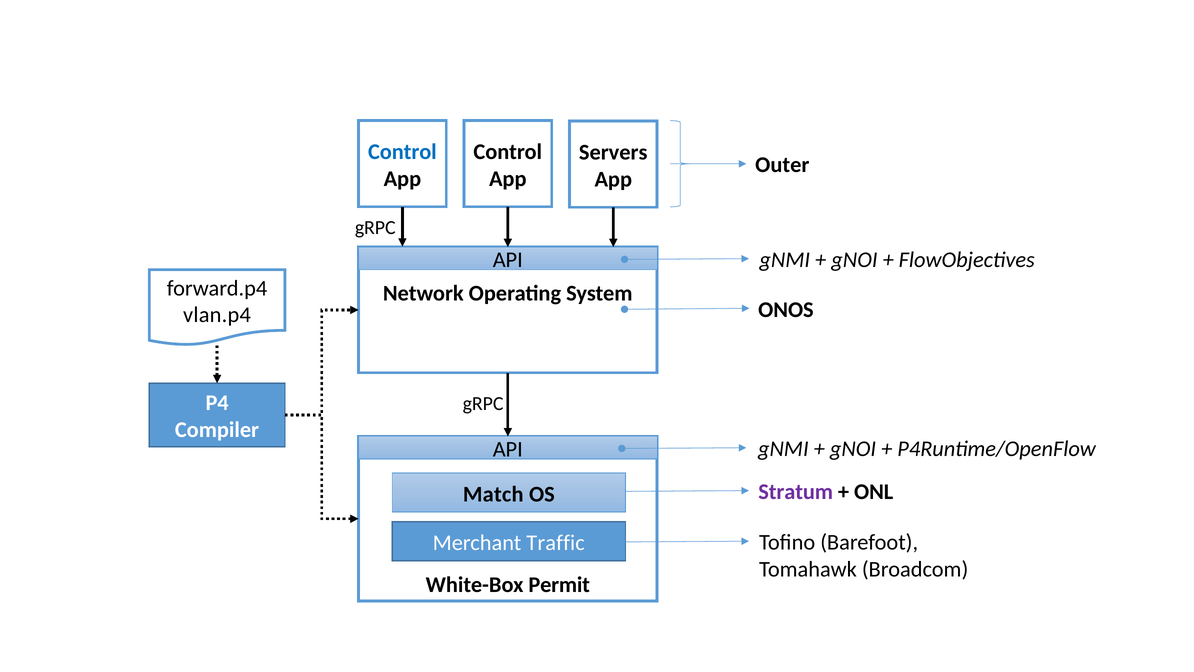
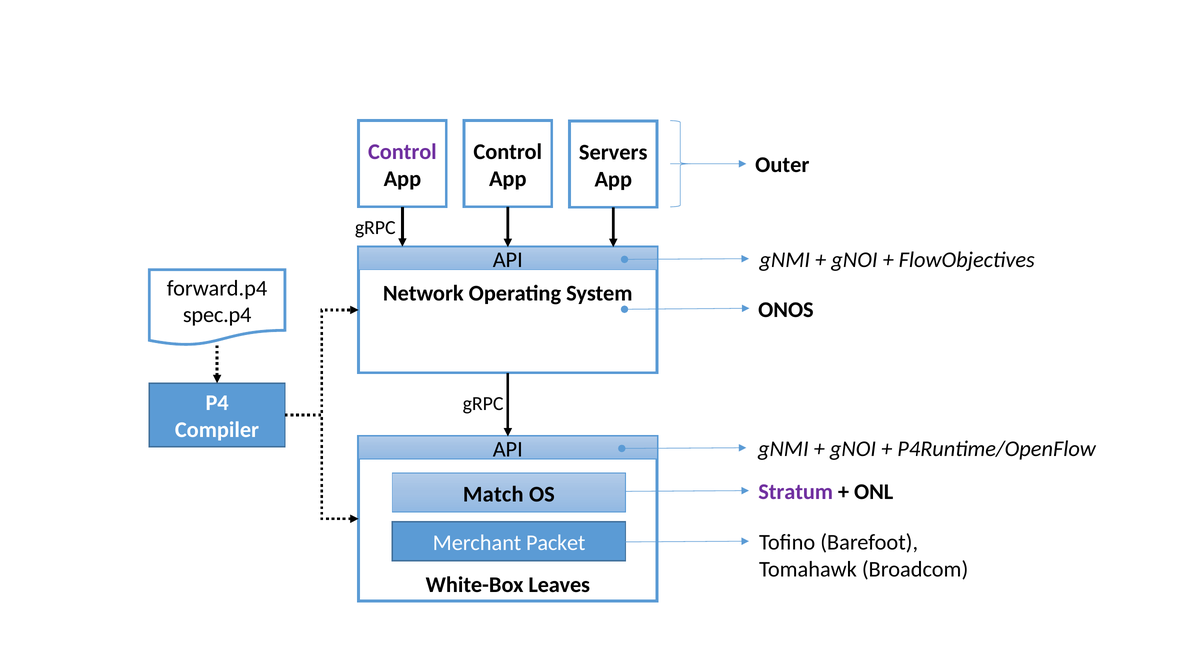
Control colour: blue -> purple (402, 152)
vlan.p4: vlan.p4 -> spec.p4 (217, 315)
Traffic: Traffic -> Packet (556, 542)
Permit: Permit -> Leaves (559, 585)
